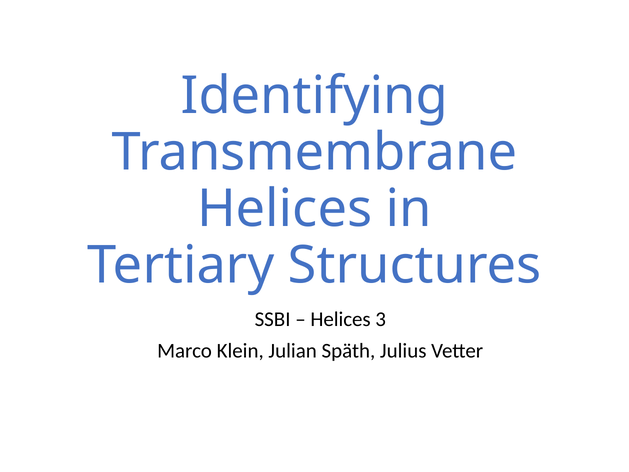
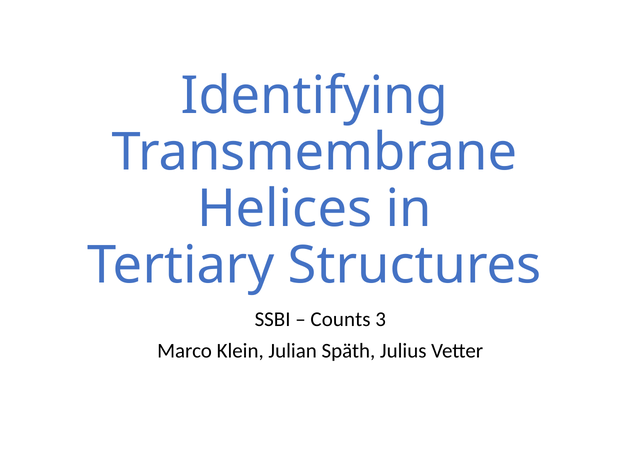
Helices: Helices -> Counts (340, 319)
